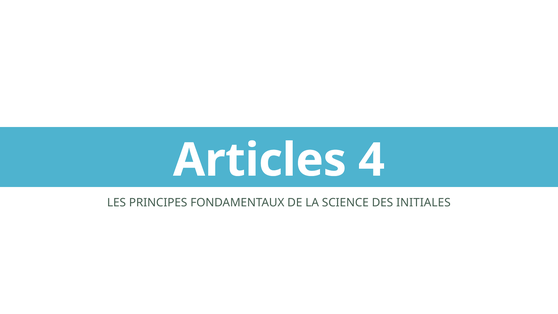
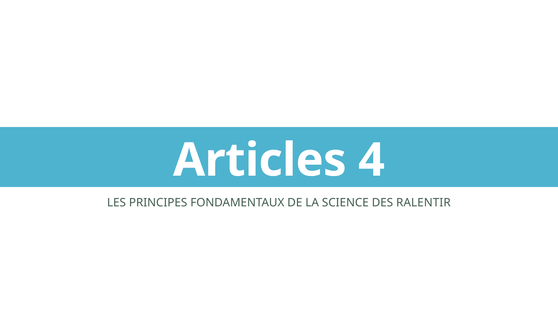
INITIALES: INITIALES -> RALENTIR (423, 203)
